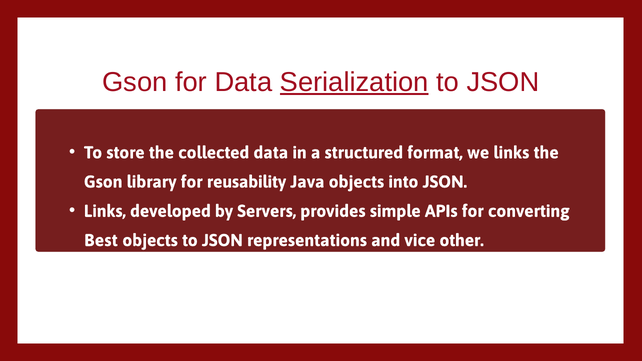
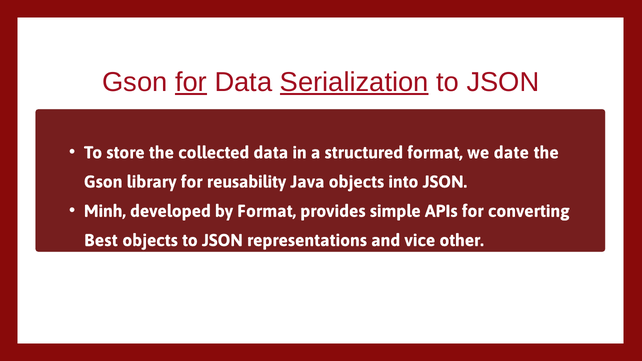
for underline: none -> present (191, 82)
we links: links -> date (511, 153)
Links: Links -> Minh (105, 211)
by Servers: Servers -> Format (267, 211)
